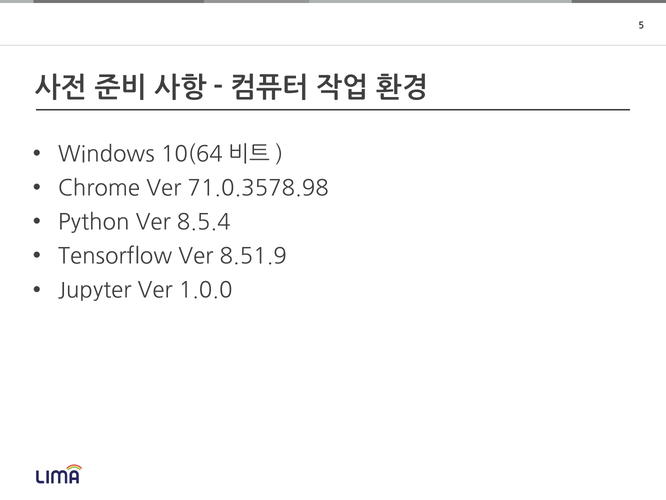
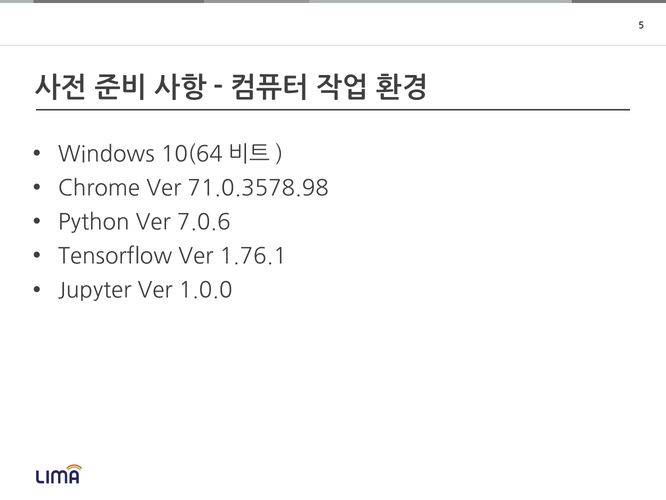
8.5.4: 8.5.4 -> 7.0.6 (204, 222)
8.51.9: 8.51.9 -> 1.76.1 (253, 256)
